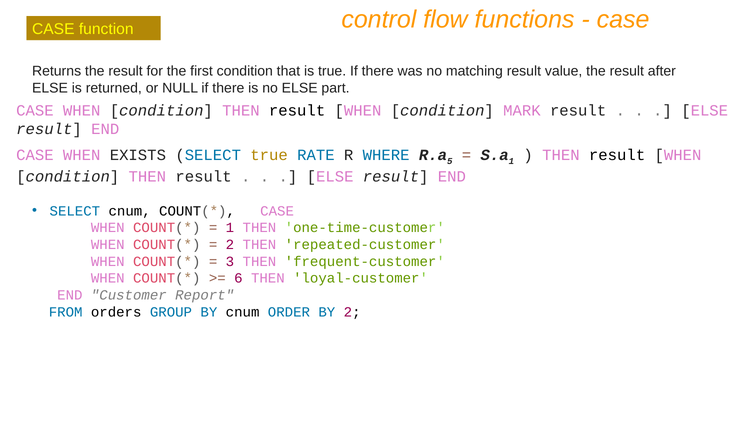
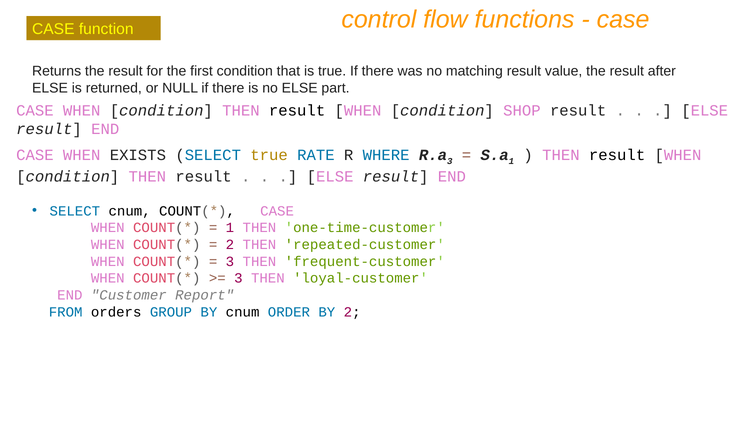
MARK: MARK -> SHOP (522, 111)
5: 5 -> 3 (450, 162)
6: 6 -> 3 (238, 279)
